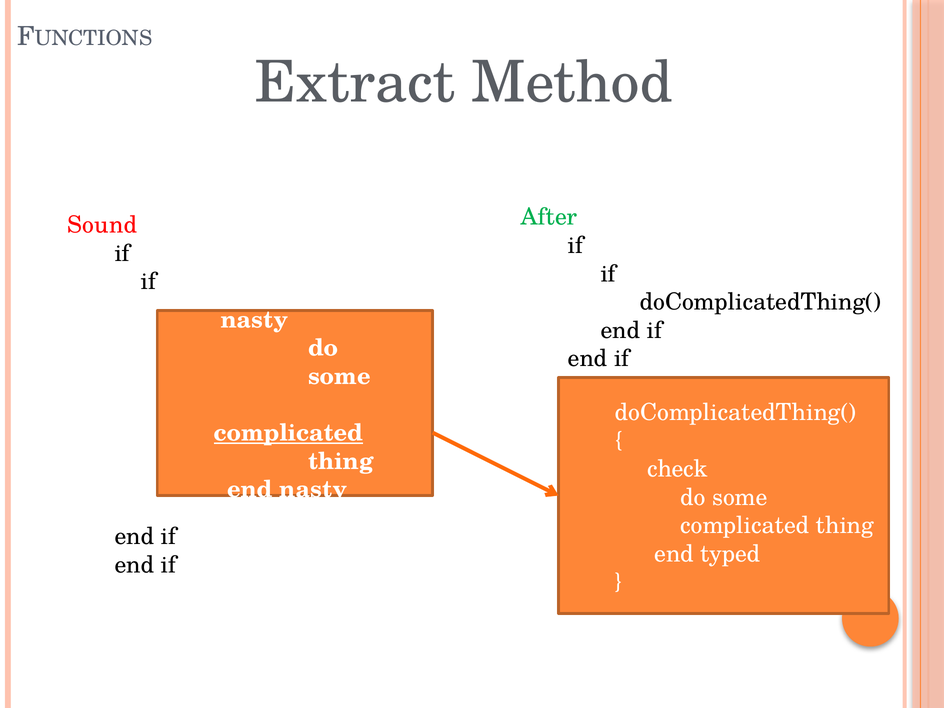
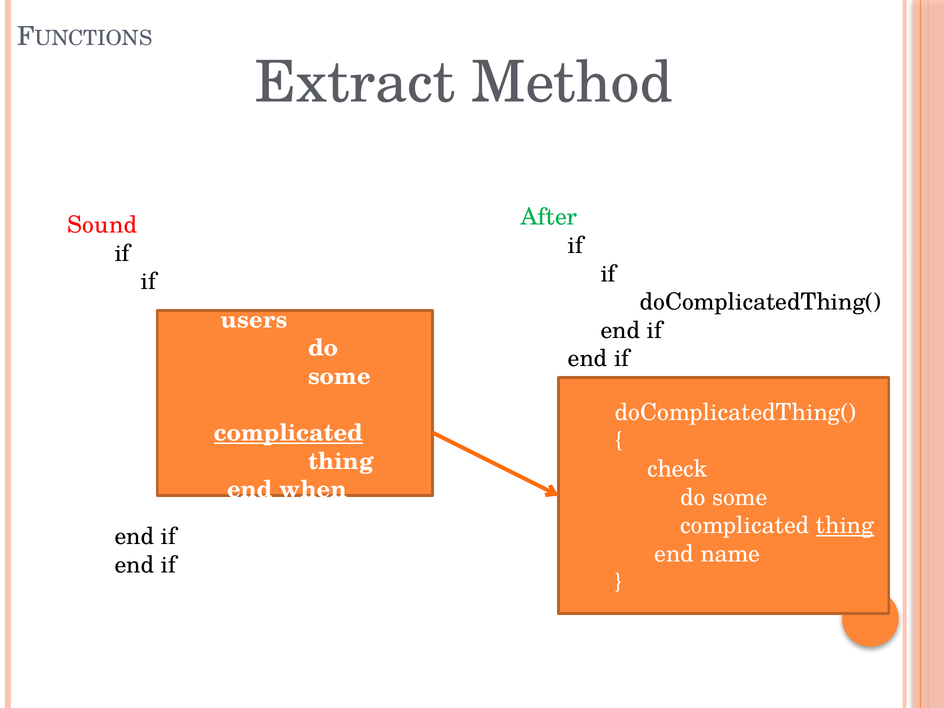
nasty: nasty -> users (254, 320)
end nasty: nasty -> when (313, 490)
thing underline: none -> present (845, 526)
typed: typed -> name (730, 554)
